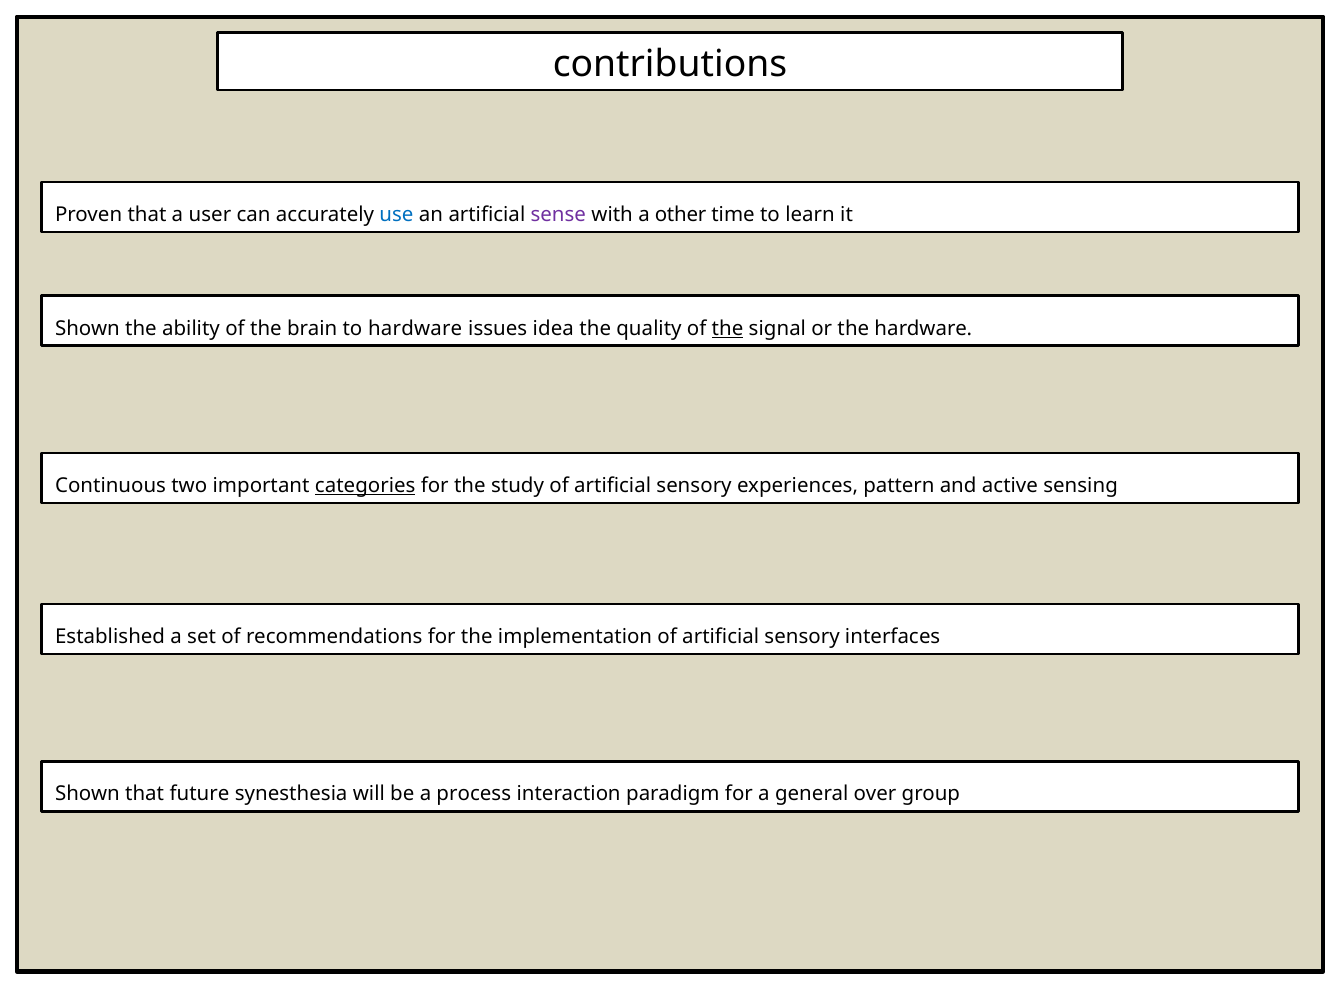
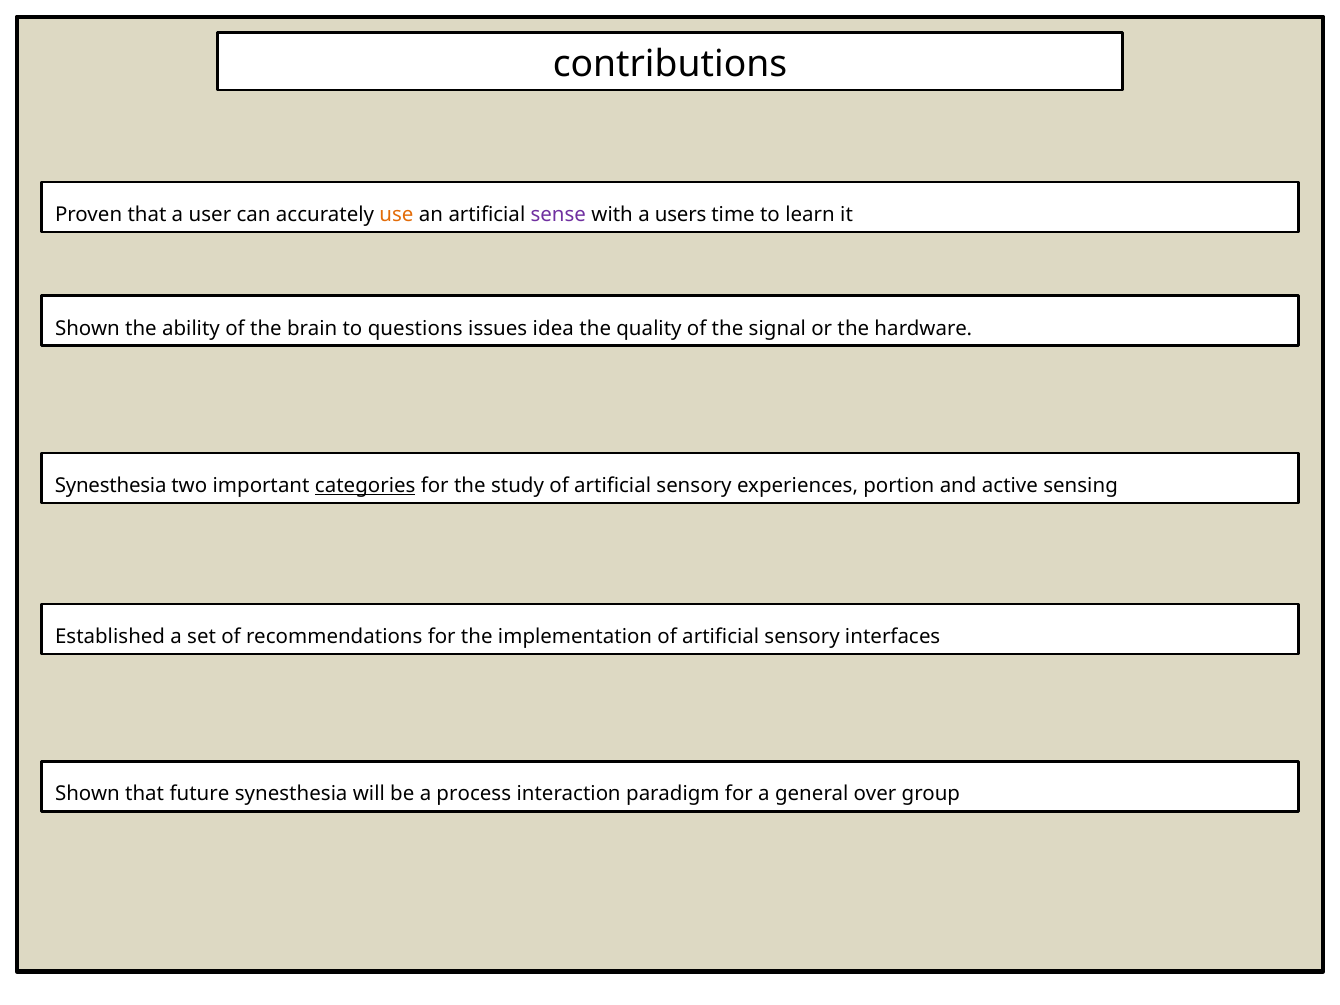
use colour: blue -> orange (396, 215)
other: other -> users (681, 215)
to hardware: hardware -> questions (415, 328)
the underline: present -> none (728, 328)
Continuous: Continuous -> Synesthesia (111, 486)
pattern: pattern -> portion (899, 486)
